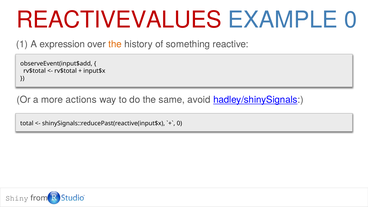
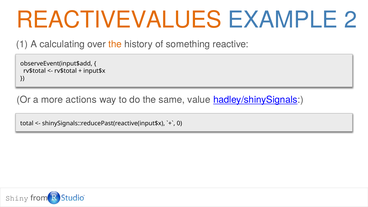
REACTIVEVALUES colour: red -> orange (119, 20)
EXAMPLE 0: 0 -> 2 (351, 20)
expression: expression -> calculating (62, 44)
avoid: avoid -> value (199, 100)
